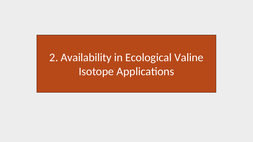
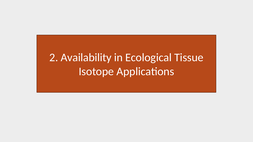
Valine: Valine -> Tissue (189, 58)
